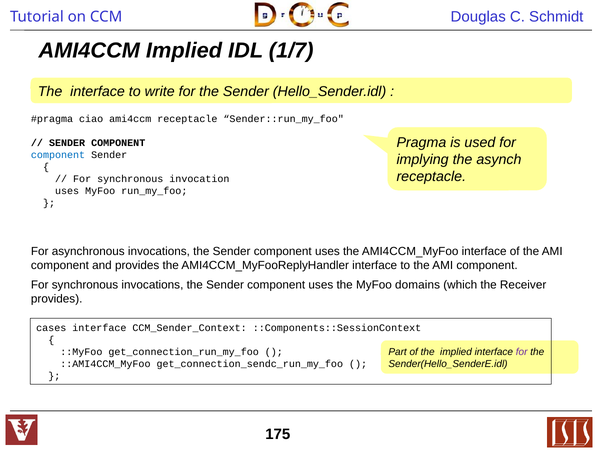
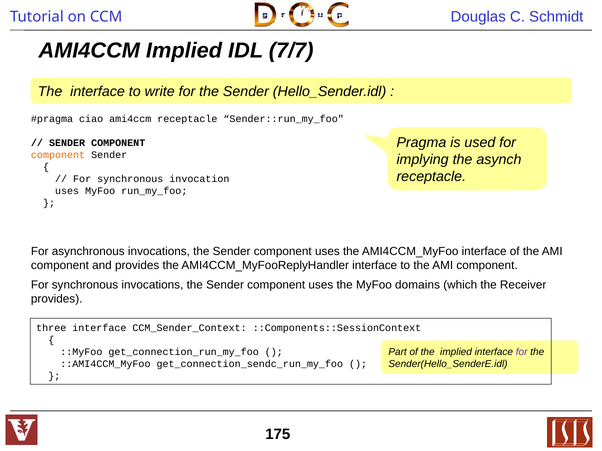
1/7: 1/7 -> 7/7 (291, 51)
component colour: blue -> orange (58, 155)
cases: cases -> three (51, 328)
